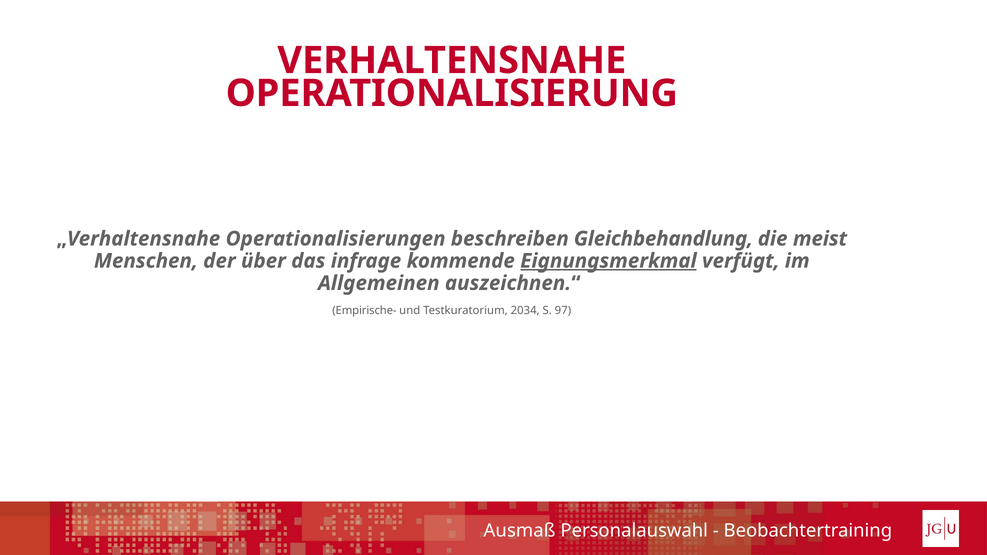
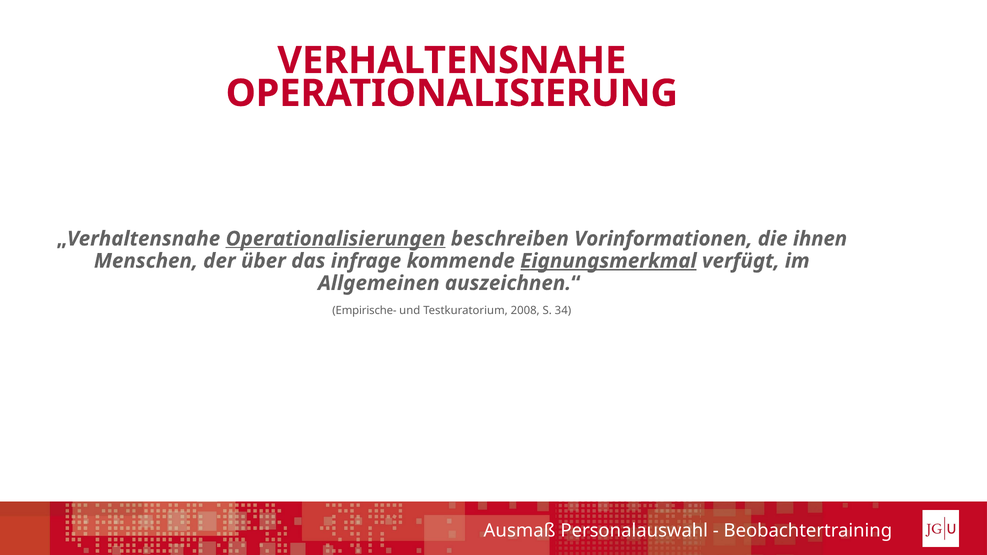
Operationalisierungen underline: none -> present (336, 239)
Gleichbehandlung: Gleichbehandlung -> Vorinformationen (663, 239)
meist: meist -> ihnen (820, 239)
2034: 2034 -> 2008 (525, 311)
97: 97 -> 34 (563, 311)
